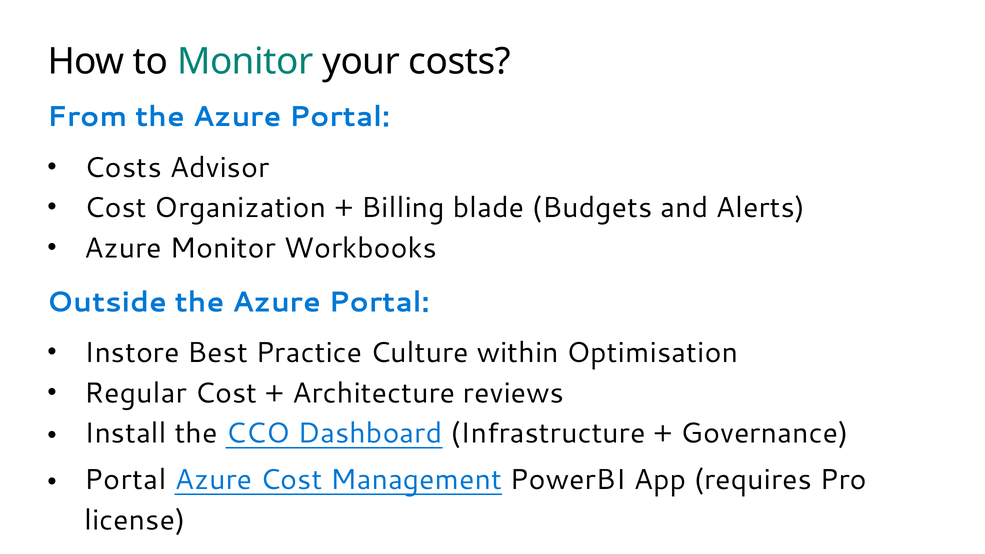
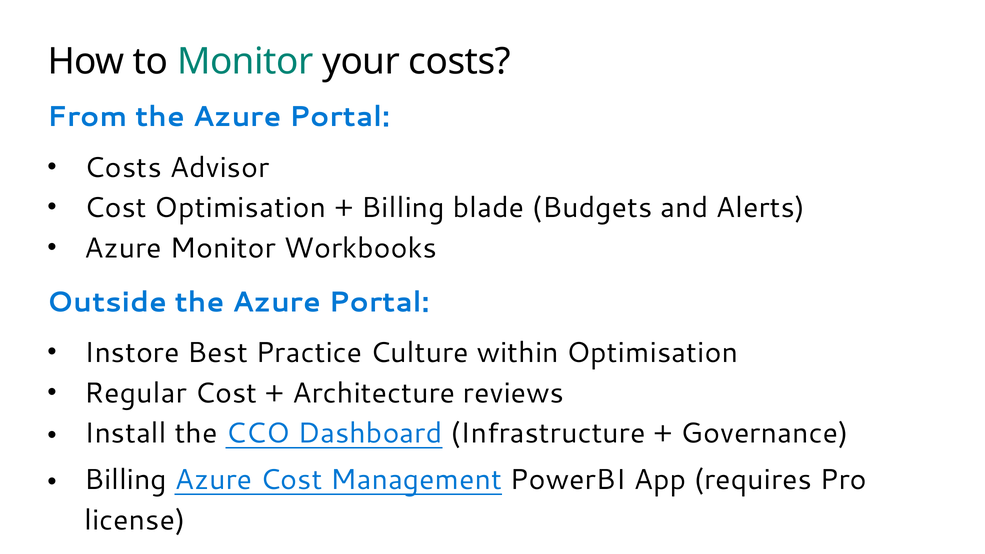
Cost Organization: Organization -> Optimisation (240, 208)
Portal: Portal -> Billing (126, 480)
